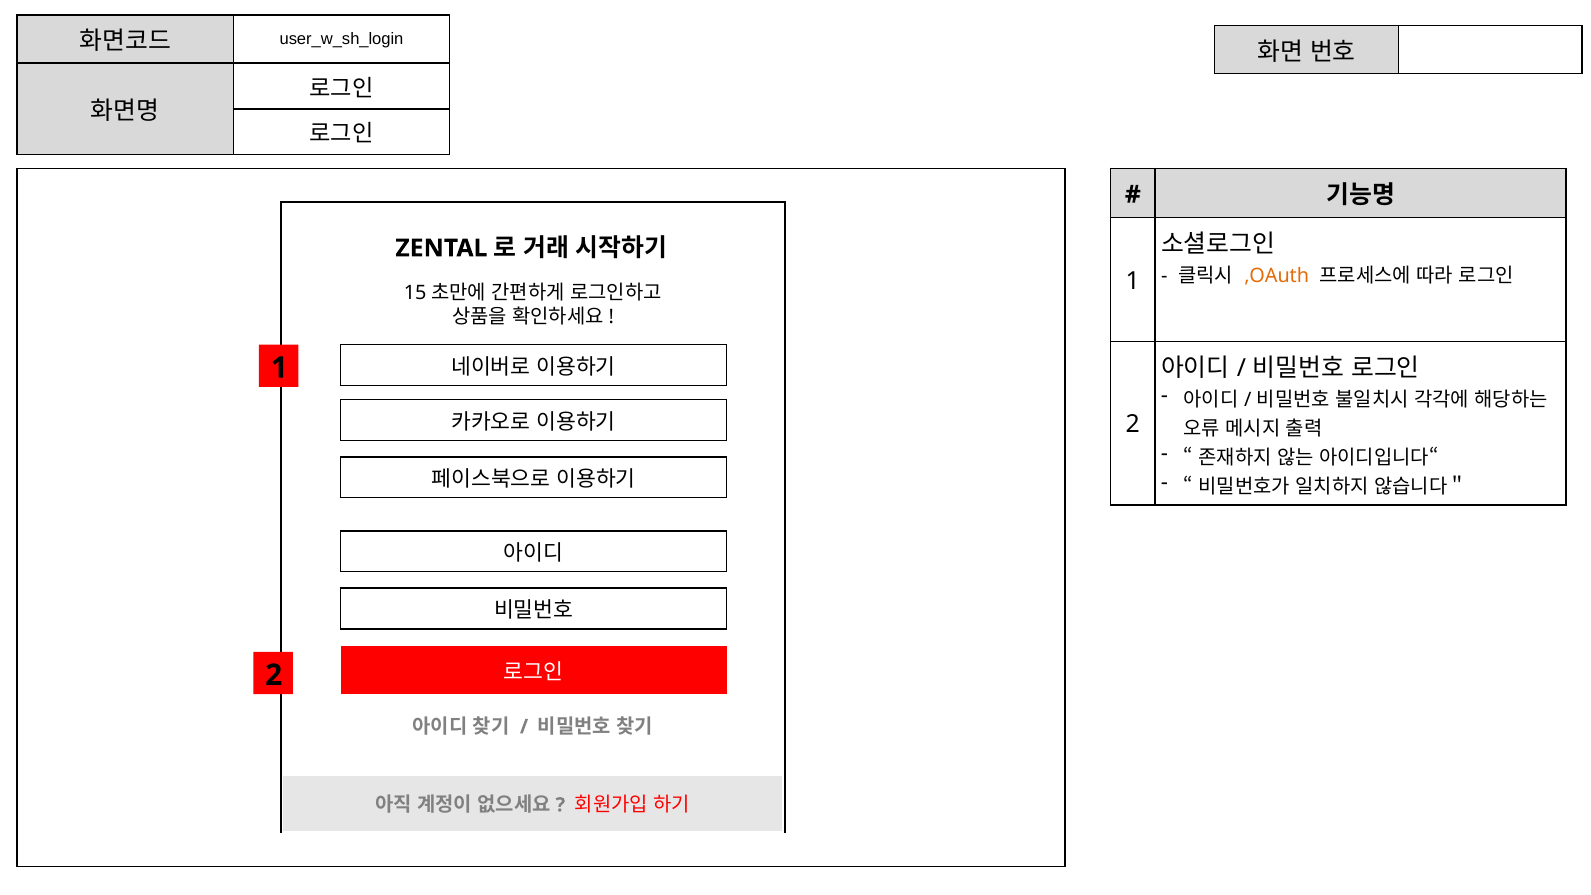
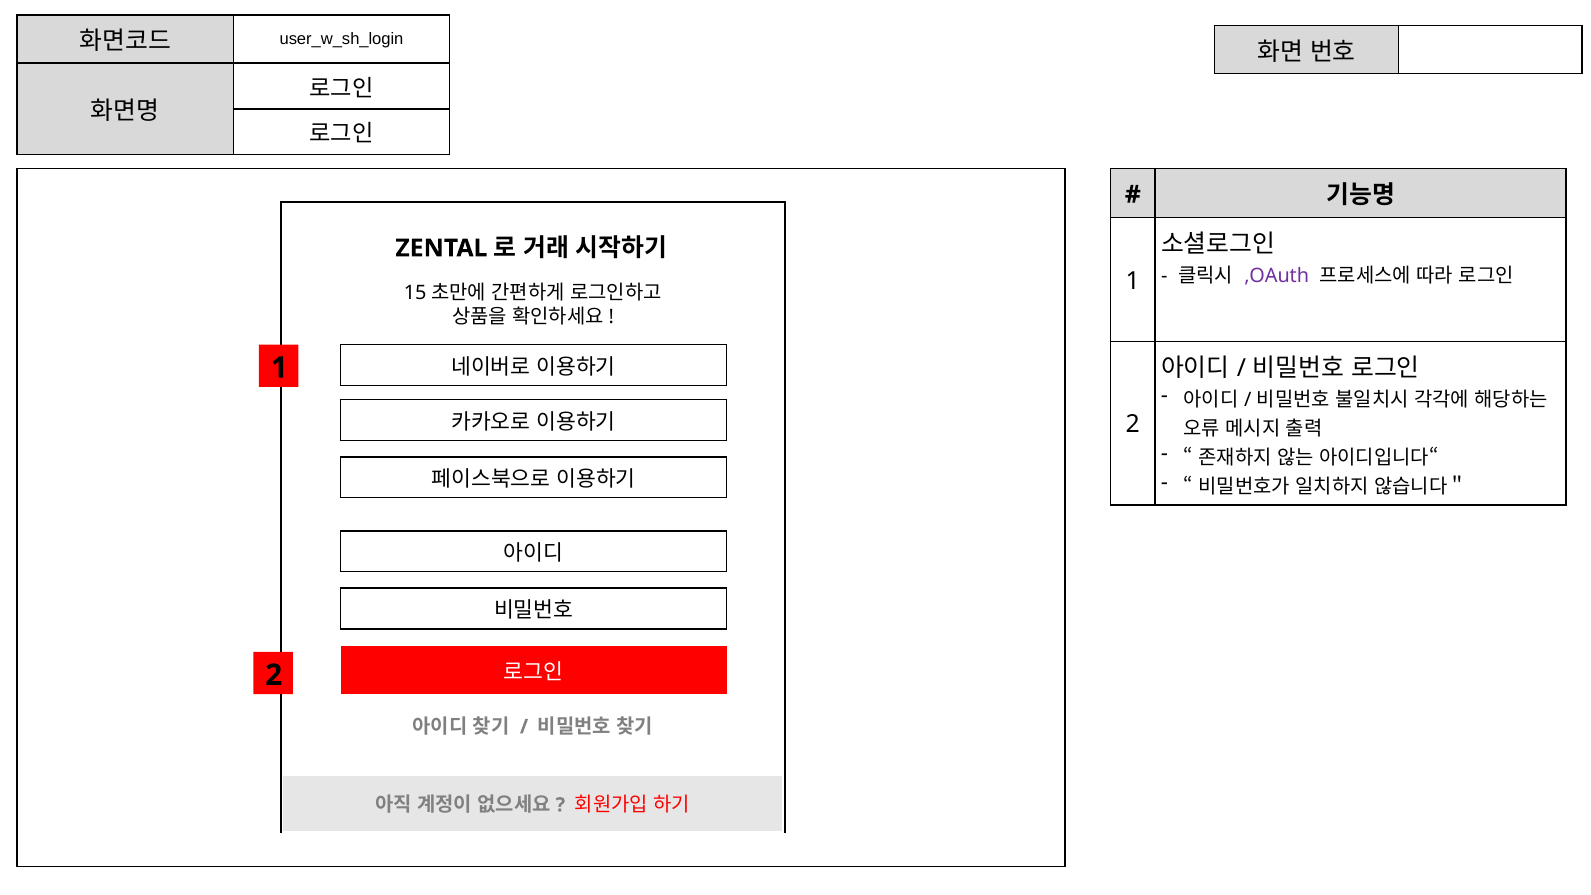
,OAuth colour: orange -> purple (1277, 276)
